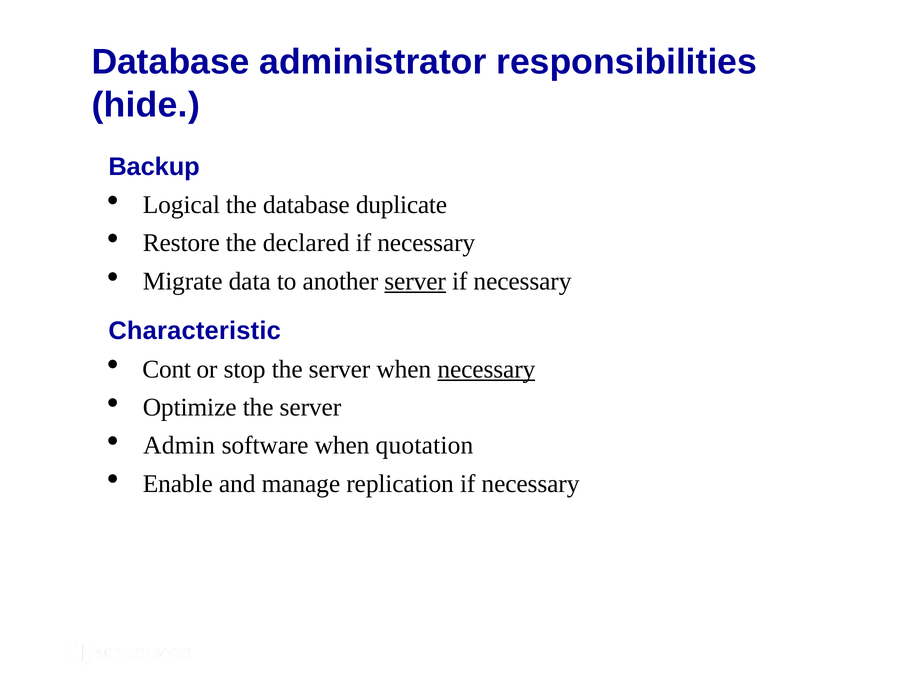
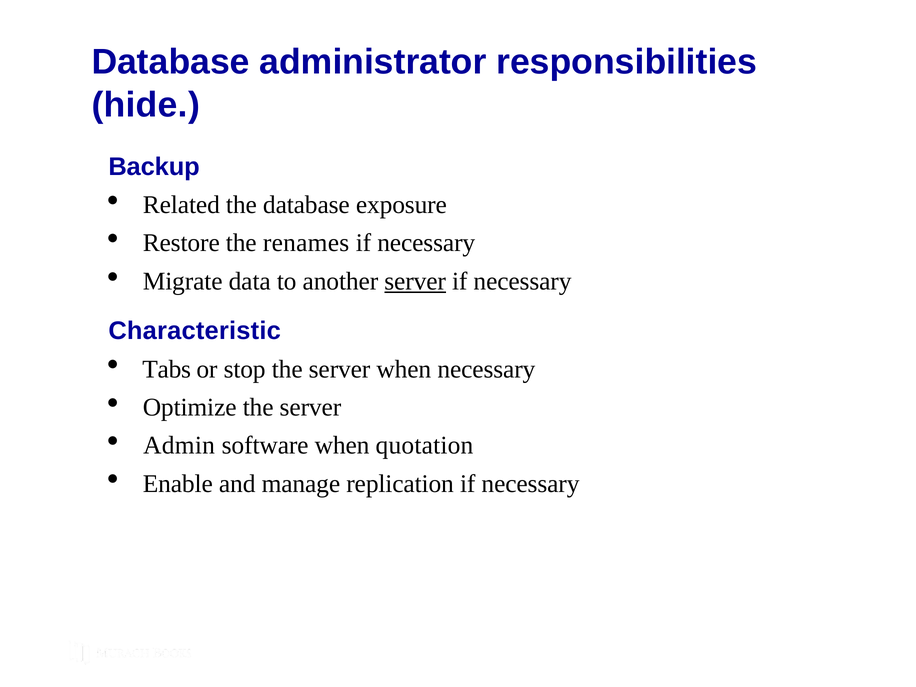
Logical: Logical -> Related (181, 205)
duplicate: duplicate -> exposure (401, 205)
declared: declared -> renames (306, 243)
Cont: Cont -> Tabs (167, 369)
necessary underline: present -> none (486, 369)
